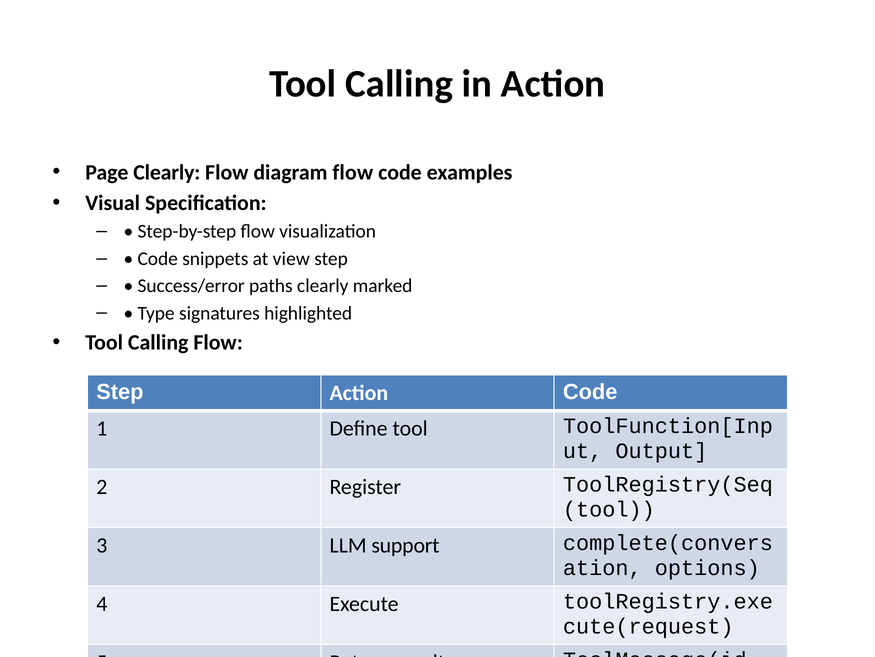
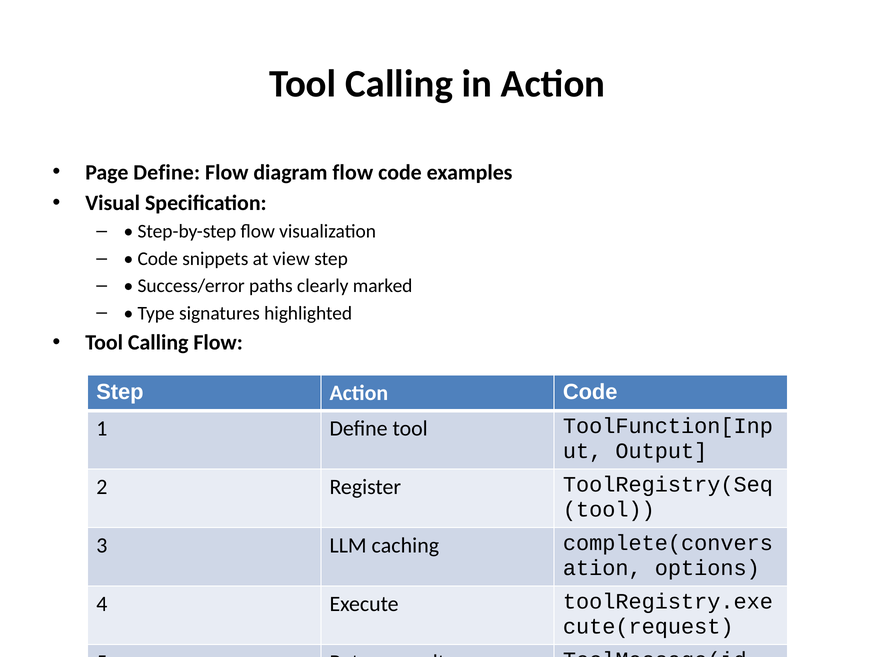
Page Clearly: Clearly -> Define (167, 172)
support: support -> caching (405, 545)
